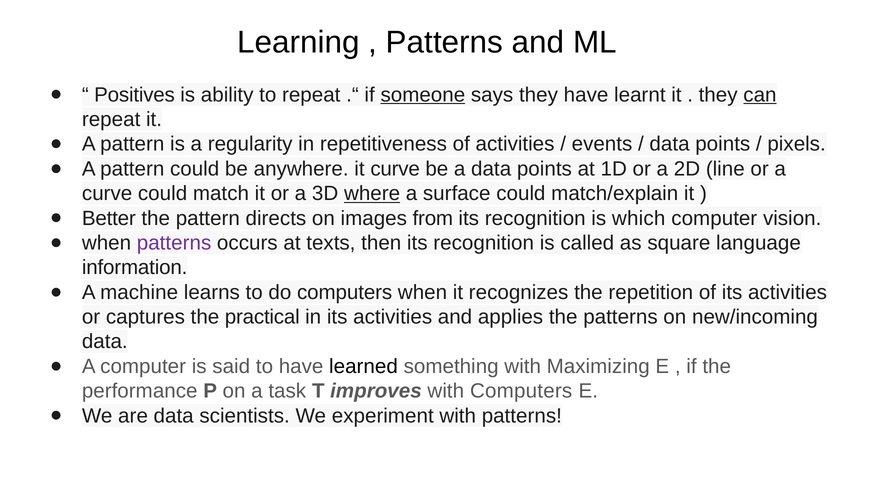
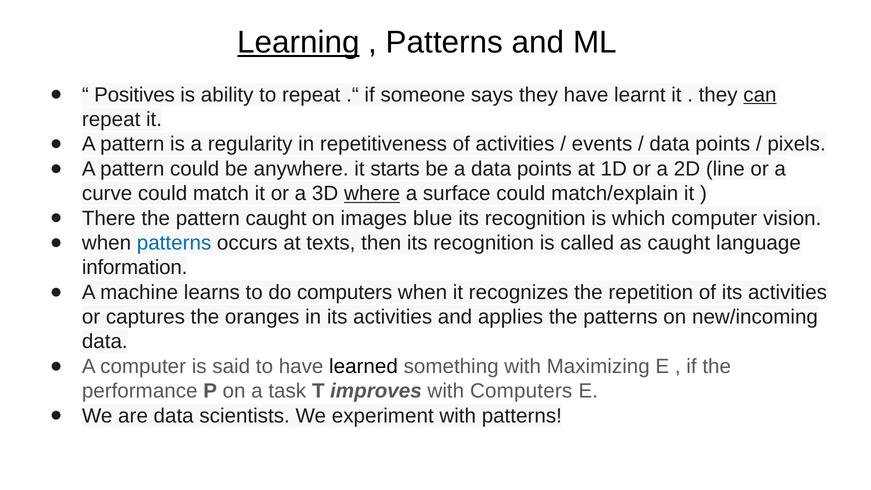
Learning underline: none -> present (298, 43)
someone underline: present -> none (423, 95)
it curve: curve -> starts (395, 169)
Better: Better -> There (109, 218)
pattern directs: directs -> caught (276, 218)
from: from -> blue (433, 218)
patterns colour: purple -> blue (174, 243)
as square: square -> caught (679, 243)
practical: practical -> oranges (262, 317)
